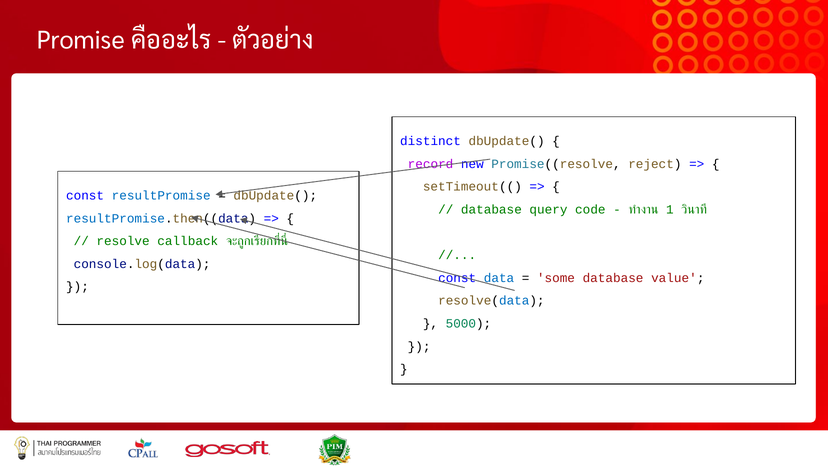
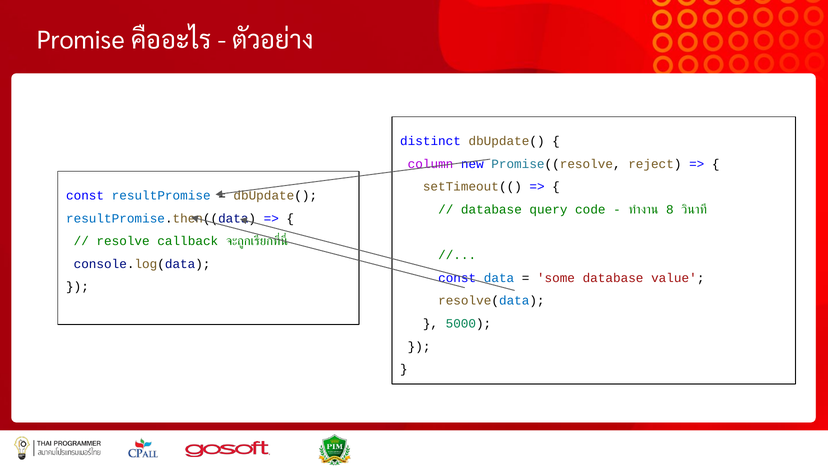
record: record -> column (431, 164)
1: 1 -> 8 (670, 209)
